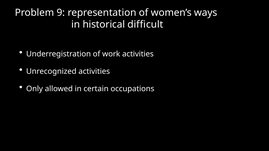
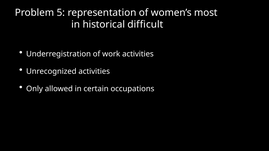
9: 9 -> 5 (61, 13)
ways: ways -> most (206, 13)
